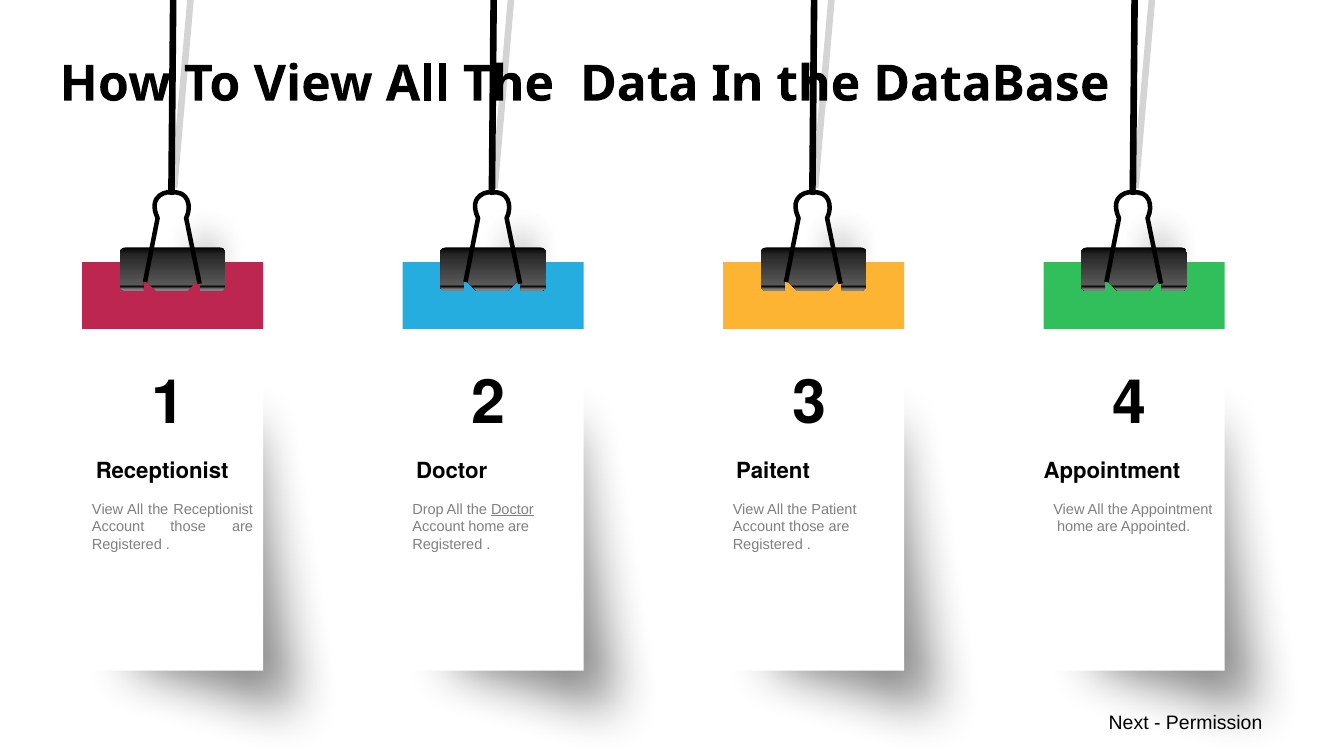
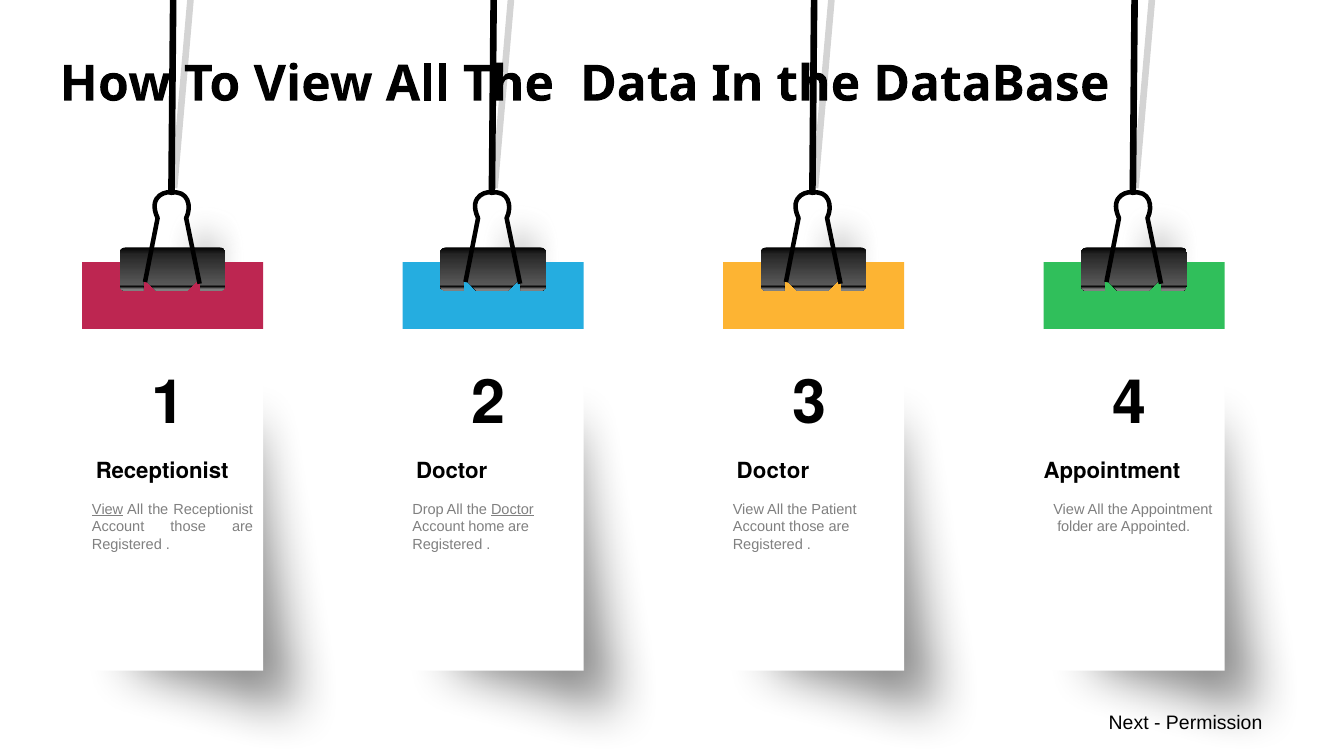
Paitent: Paitent -> Doctor (773, 471)
View underline: none -> present (108, 509)
home: home -> folder (1075, 526)
